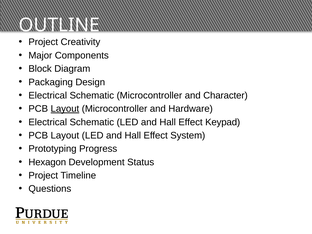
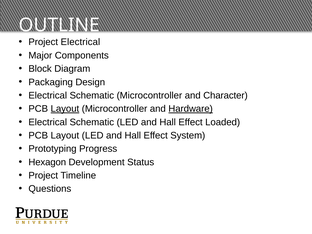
Project Creativity: Creativity -> Electrical (80, 42)
Hardware underline: none -> present (191, 109)
Keypad: Keypad -> Loaded (223, 122)
